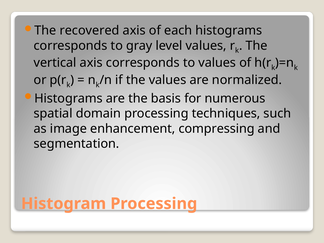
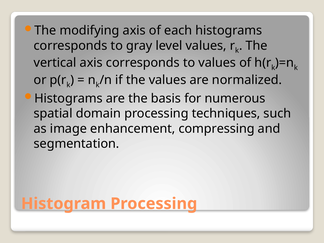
recovered: recovered -> modifying (90, 30)
